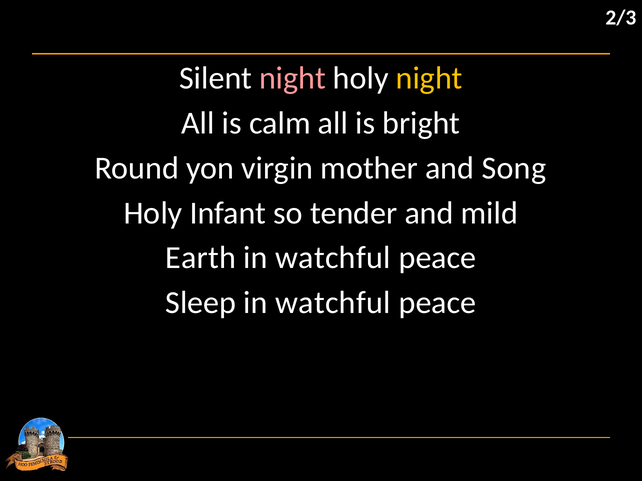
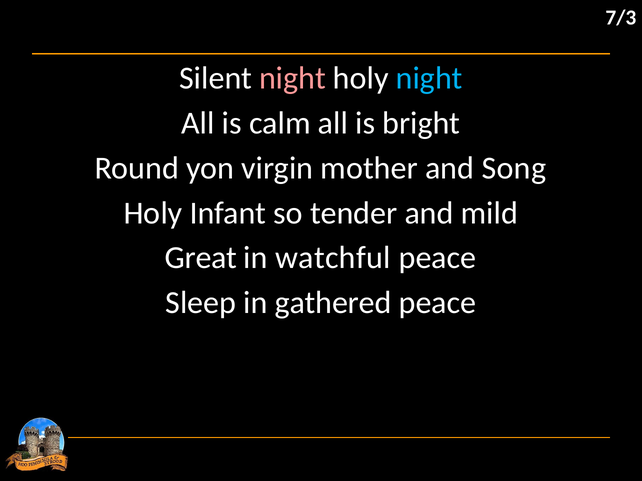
2/3: 2/3 -> 7/3 (621, 17)
night colour: yellow -> light blue (429, 78)
Earth: Earth -> Great (201, 258)
Sleep in watchful: watchful -> gathered (333, 303)
